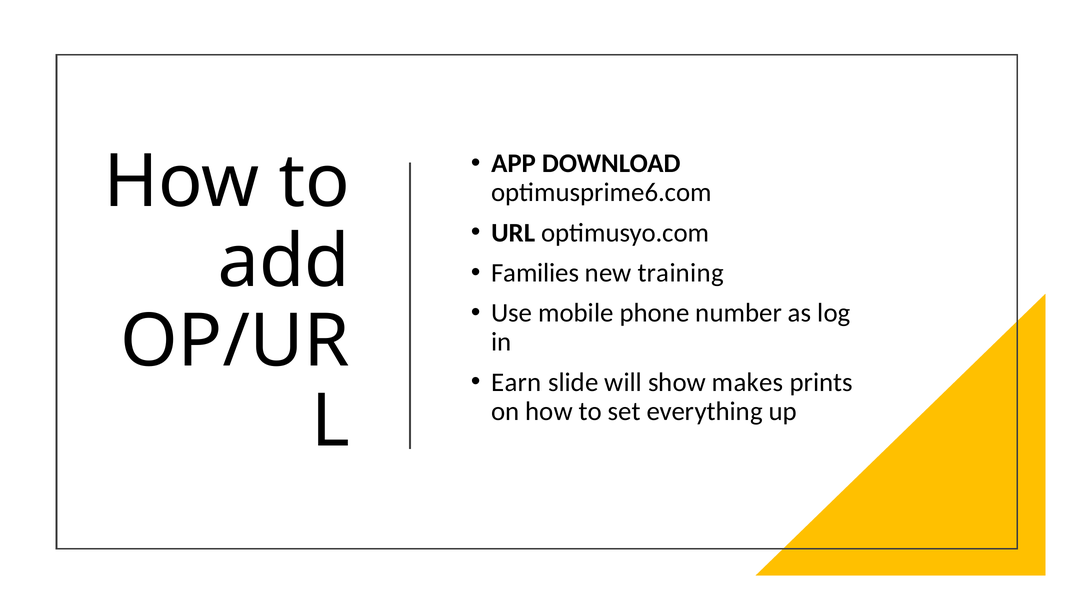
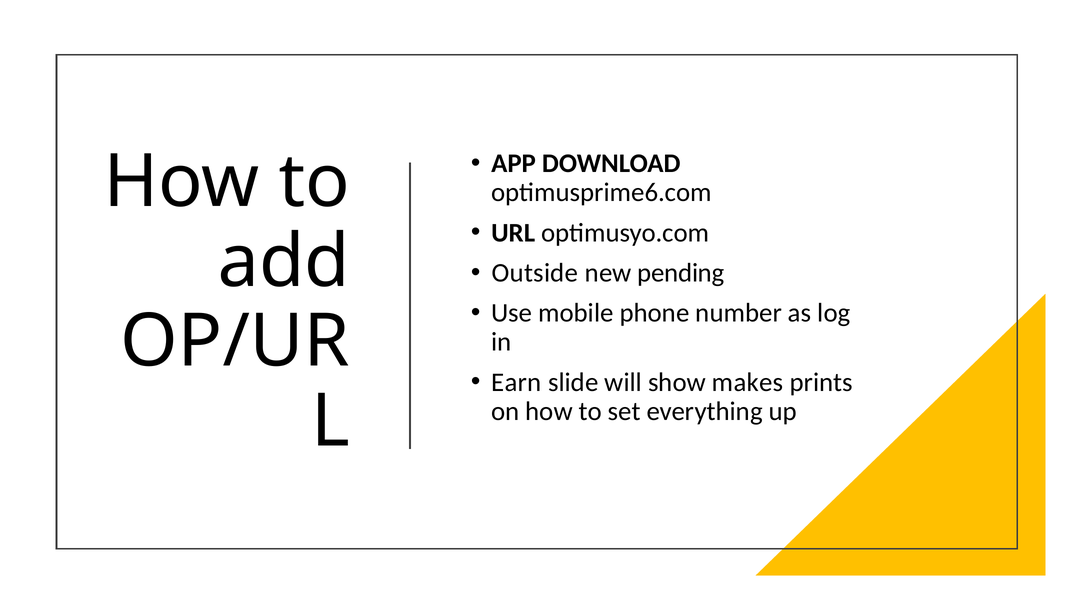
Families: Families -> Outside (535, 273)
training: training -> pending (681, 273)
